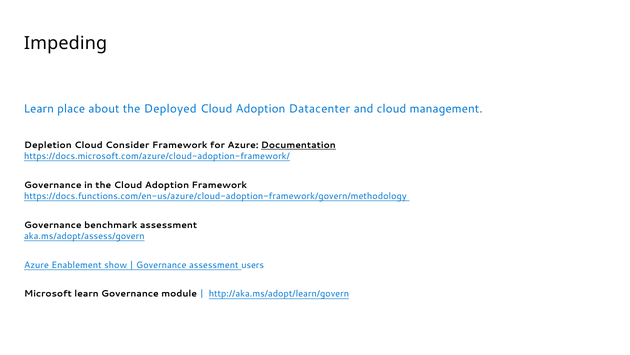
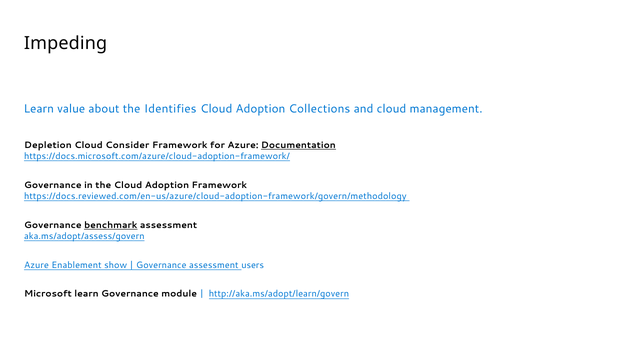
place: place -> value (71, 109)
Deployed: Deployed -> Identifies (170, 109)
Datacenter: Datacenter -> Collections (319, 109)
https://docs.functions.com/en-us/azure/cloud-adoption-framework/govern/methodology: https://docs.functions.com/en-us/azure/cloud-adoption-framework/govern/methodology -> https://docs.reviewed.com/en-us/azure/cloud-adoption-framework/govern/methodology (215, 196)
benchmark underline: none -> present (111, 225)
